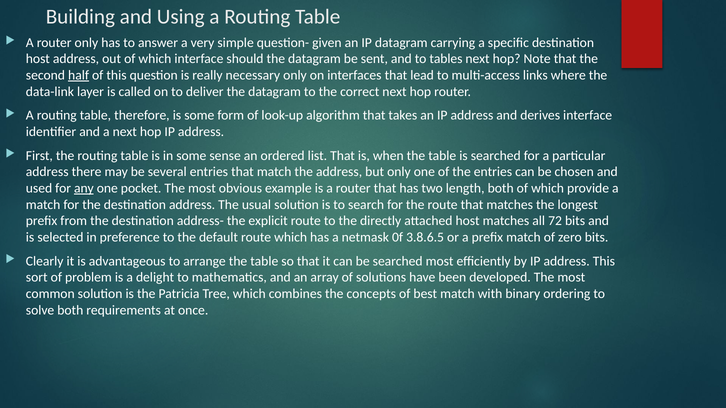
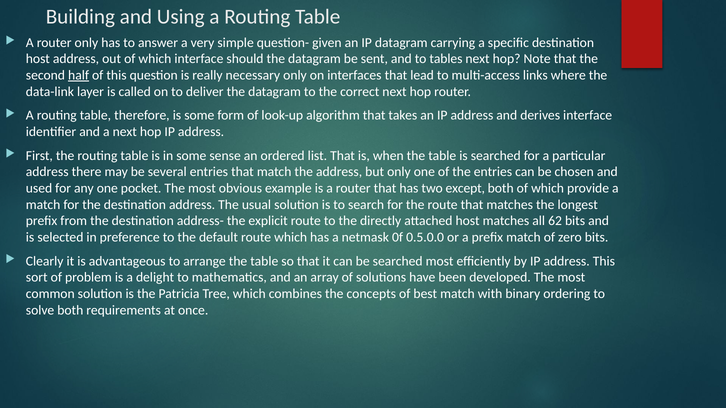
any underline: present -> none (84, 188)
length: length -> except (465, 188)
72: 72 -> 62 (555, 221)
3.8.6.5: 3.8.6.5 -> 0.5.0.0 (425, 237)
